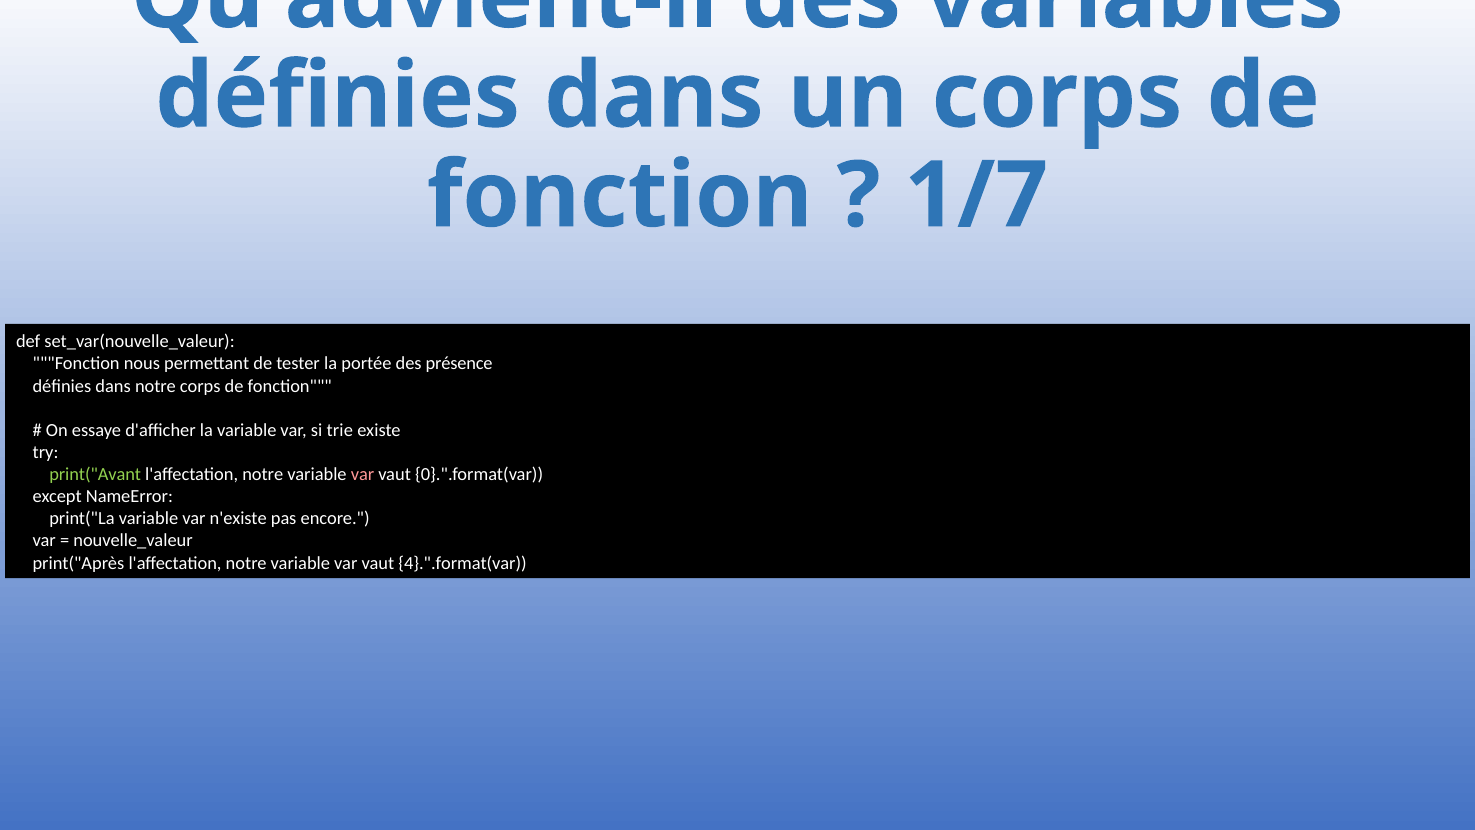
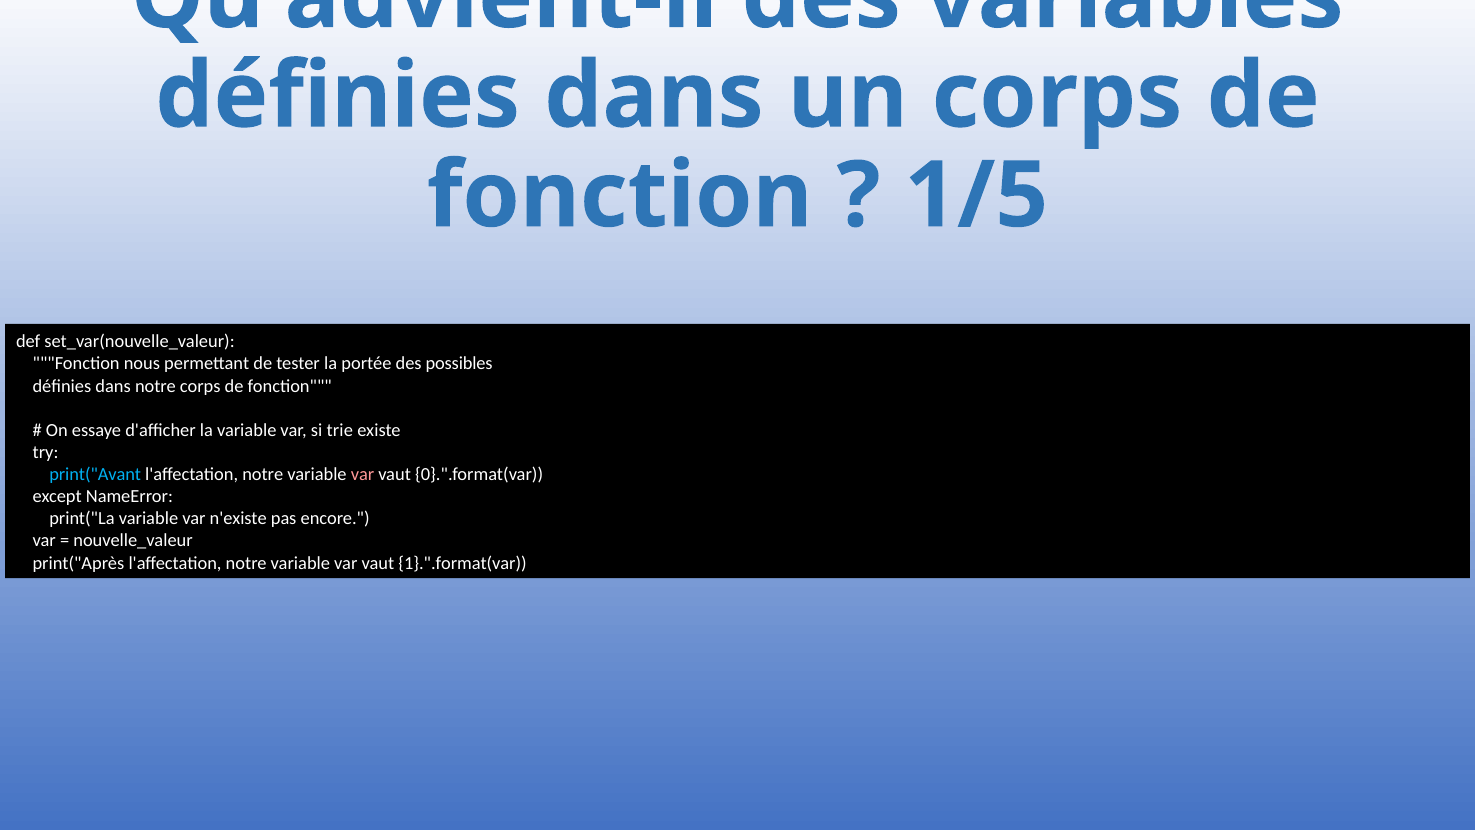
1/7: 1/7 -> 1/5 (976, 196)
présence: présence -> possibles (459, 364)
print("Avant colour: light green -> light blue (95, 474)
4}.".format(var: 4}.".format(var -> 1}.".format(var (463, 563)
